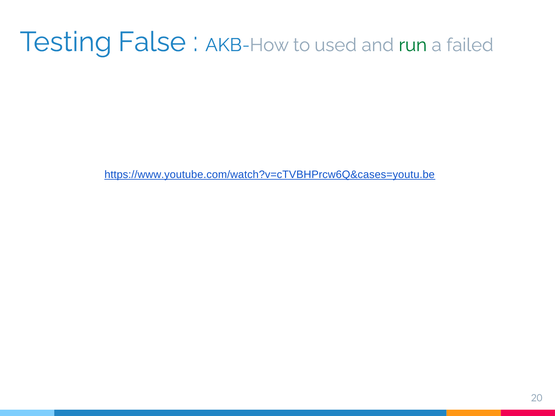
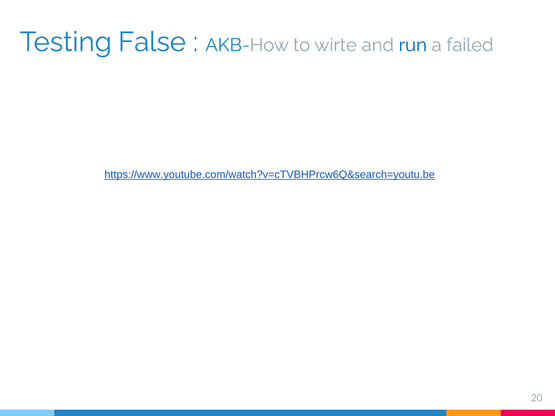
used: used -> wirte (336, 45)
run colour: green -> blue (413, 45)
https://www.youtube.com/watch?v=cTVBHPrcw6Q&cases=youtu.be: https://www.youtube.com/watch?v=cTVBHPrcw6Q&cases=youtu.be -> https://www.youtube.com/watch?v=cTVBHPrcw6Q&search=youtu.be (270, 175)
